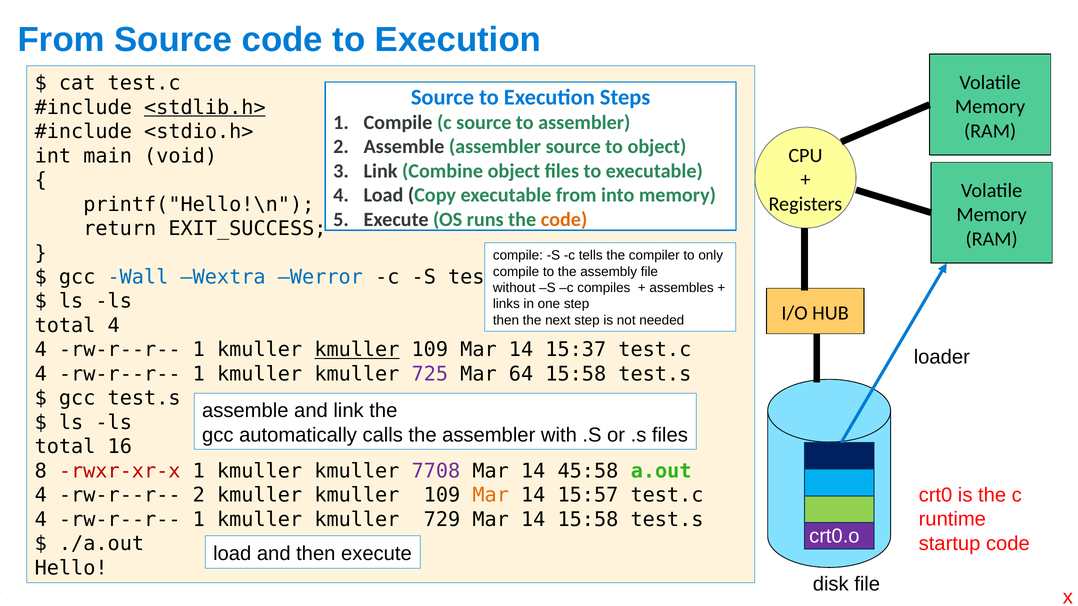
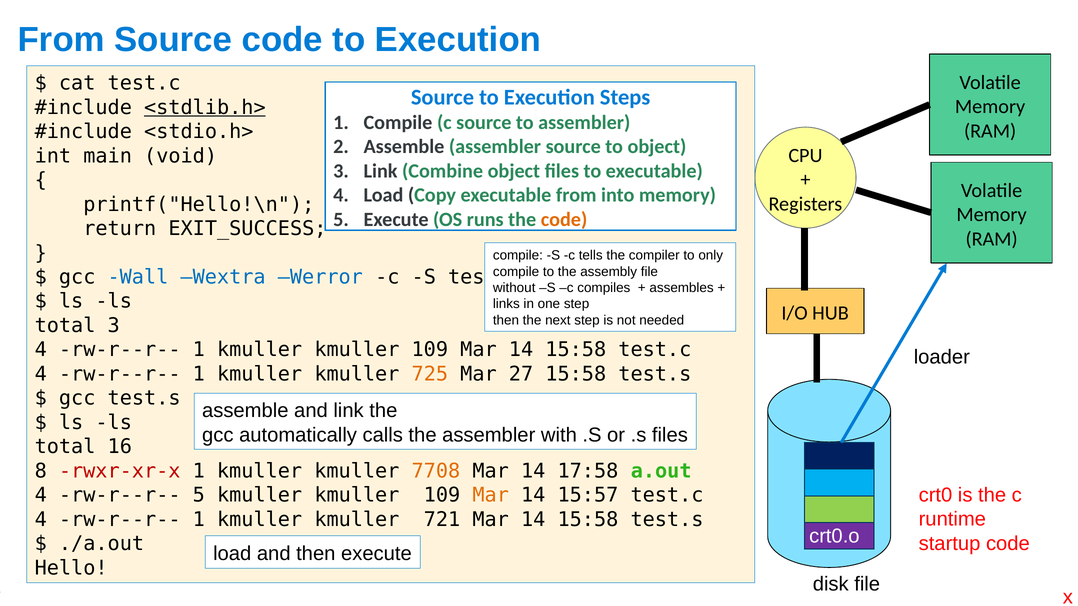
total 4: 4 -> 3 (114, 326)
kmuller underline: present -> none (357, 350)
109 Mar 14 15:37: 15:37 -> 15:58 (576, 350)
725 colour: purple -> orange (430, 374)
64: 64 -> 27 (521, 374)
7708 colour: purple -> orange (436, 471)
45:58: 45:58 -> 17:58 (588, 471)
rw-r--r-- 2: 2 -> 5 (199, 496)
729: 729 -> 721 (442, 520)
